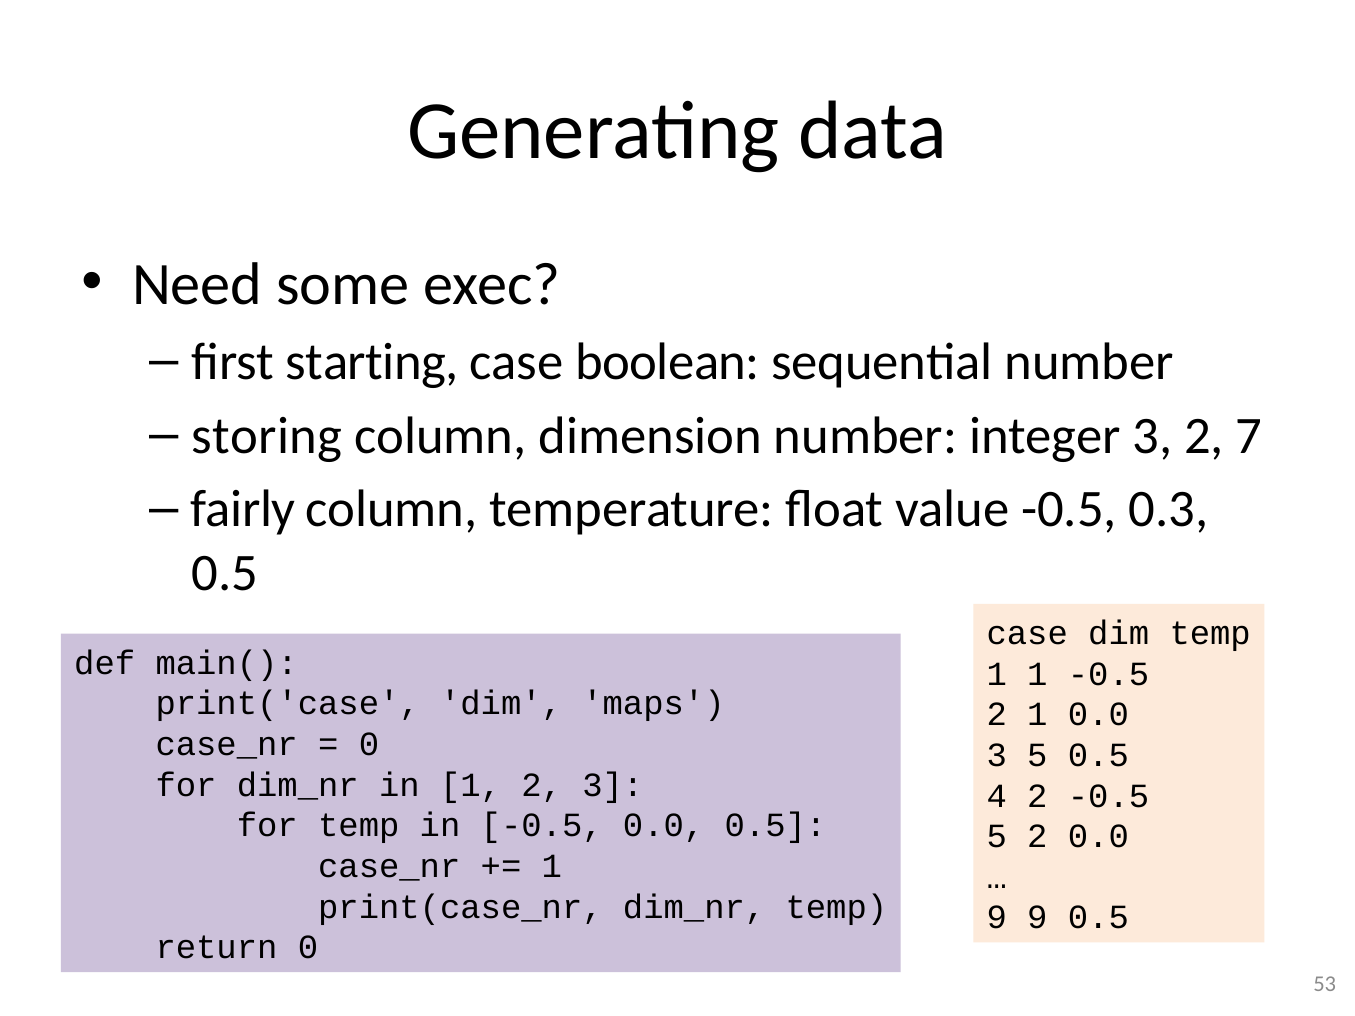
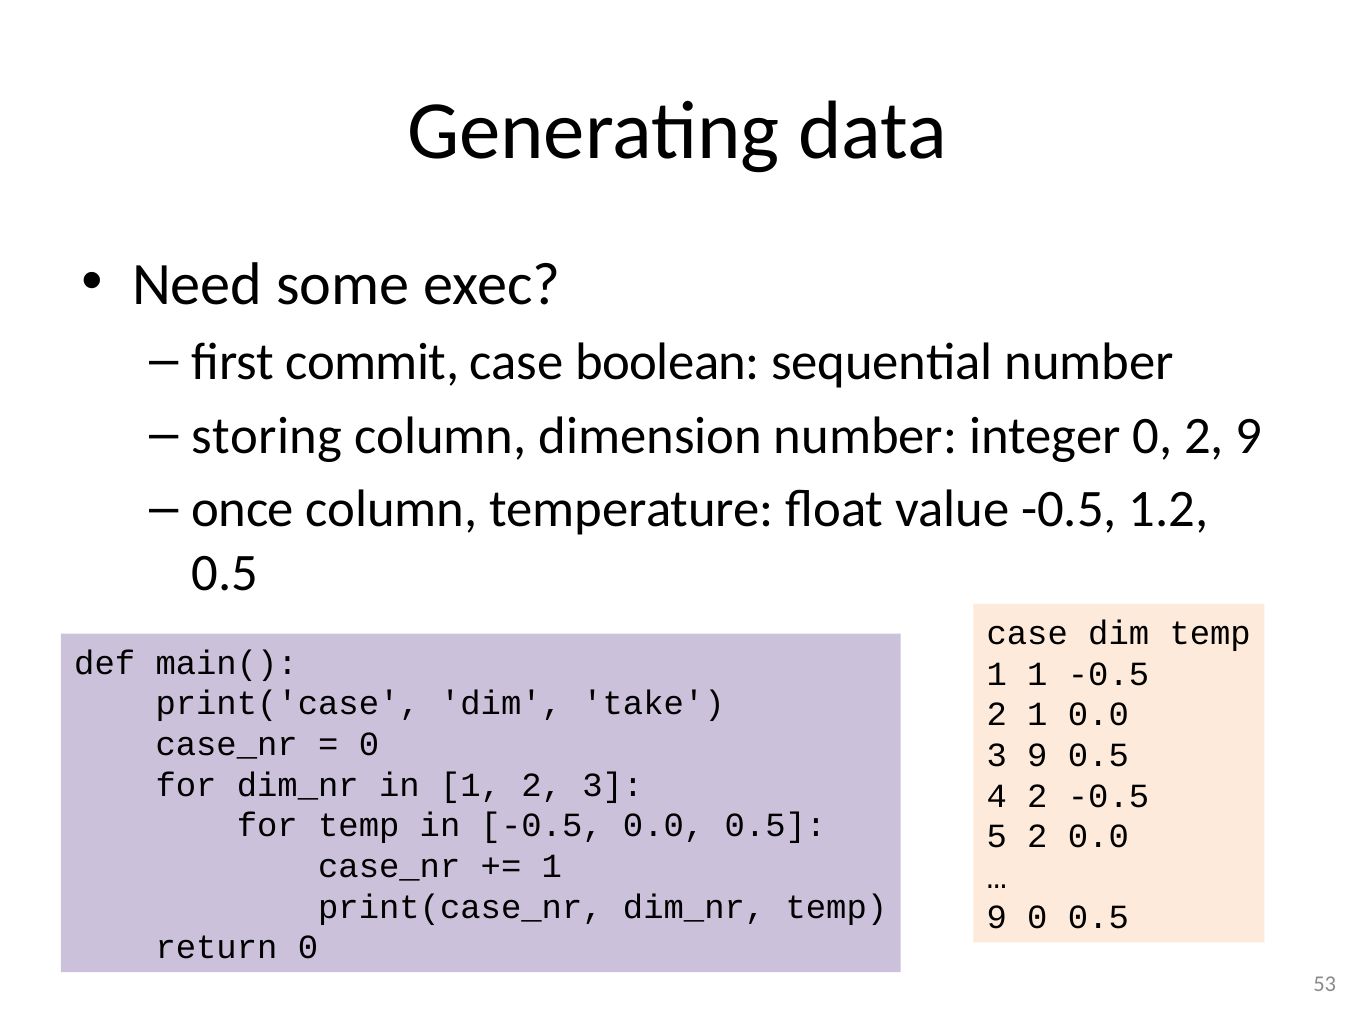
starting: starting -> commit (372, 362)
integer 3: 3 -> 0 (1152, 436)
2 7: 7 -> 9 (1249, 436)
fairly: fairly -> once (243, 510)
0.3: 0.3 -> 1.2 (1169, 510)
maps: maps -> take (653, 704)
3 5: 5 -> 9 (1037, 755)
9 9: 9 -> 0 (1037, 918)
